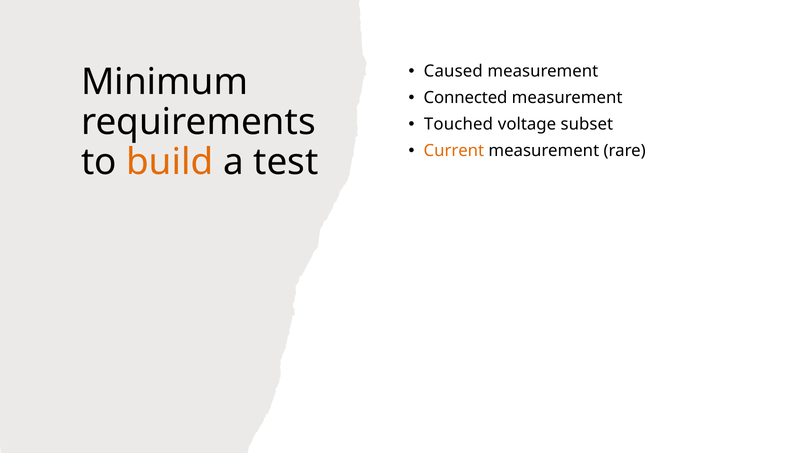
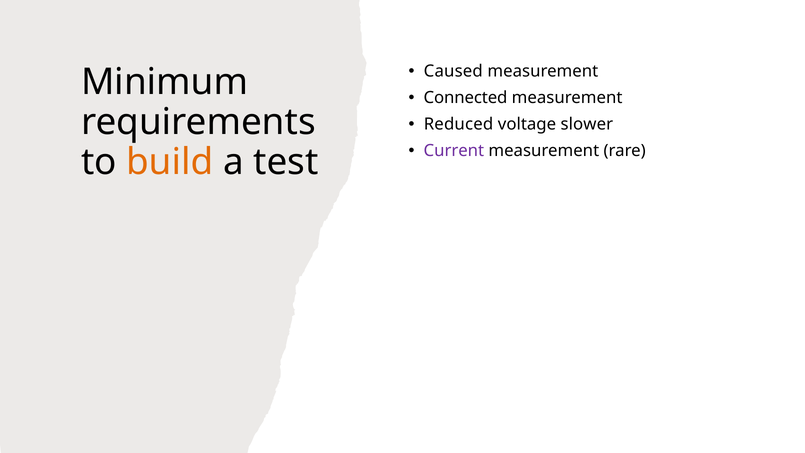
Touched: Touched -> Reduced (458, 124)
subset: subset -> slower (587, 124)
Current colour: orange -> purple (454, 151)
